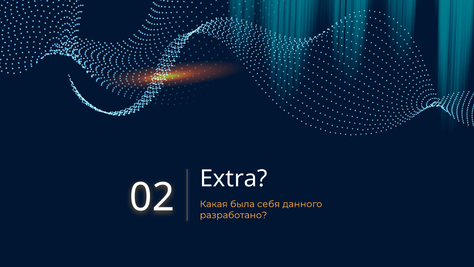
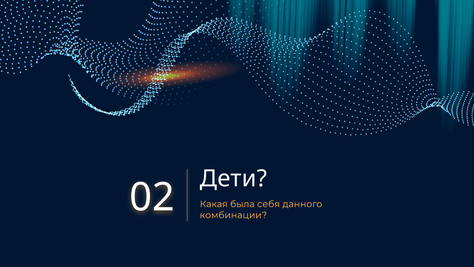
Extra: Extra -> Дети (233, 178)
разработано: разработано -> комбинации (233, 215)
